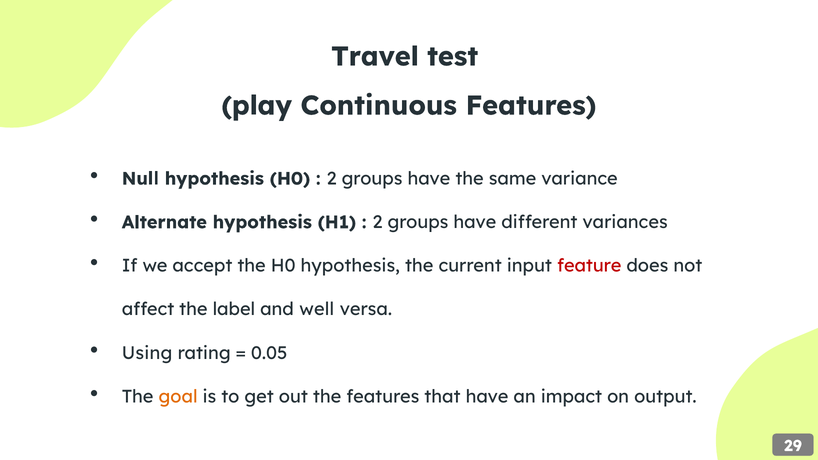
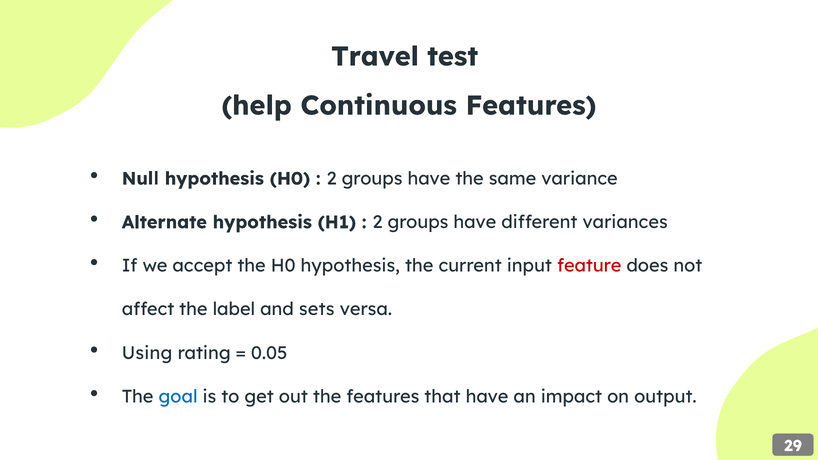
play: play -> help (257, 106)
well: well -> sets (317, 310)
goal colour: orange -> blue (178, 397)
